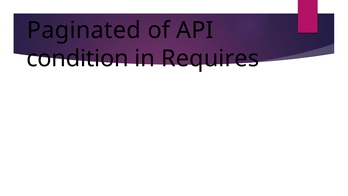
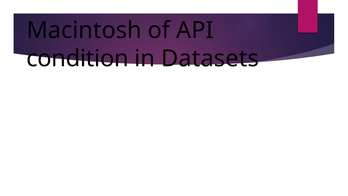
Paginated: Paginated -> Macintosh (84, 30)
Requires: Requires -> Datasets (210, 59)
